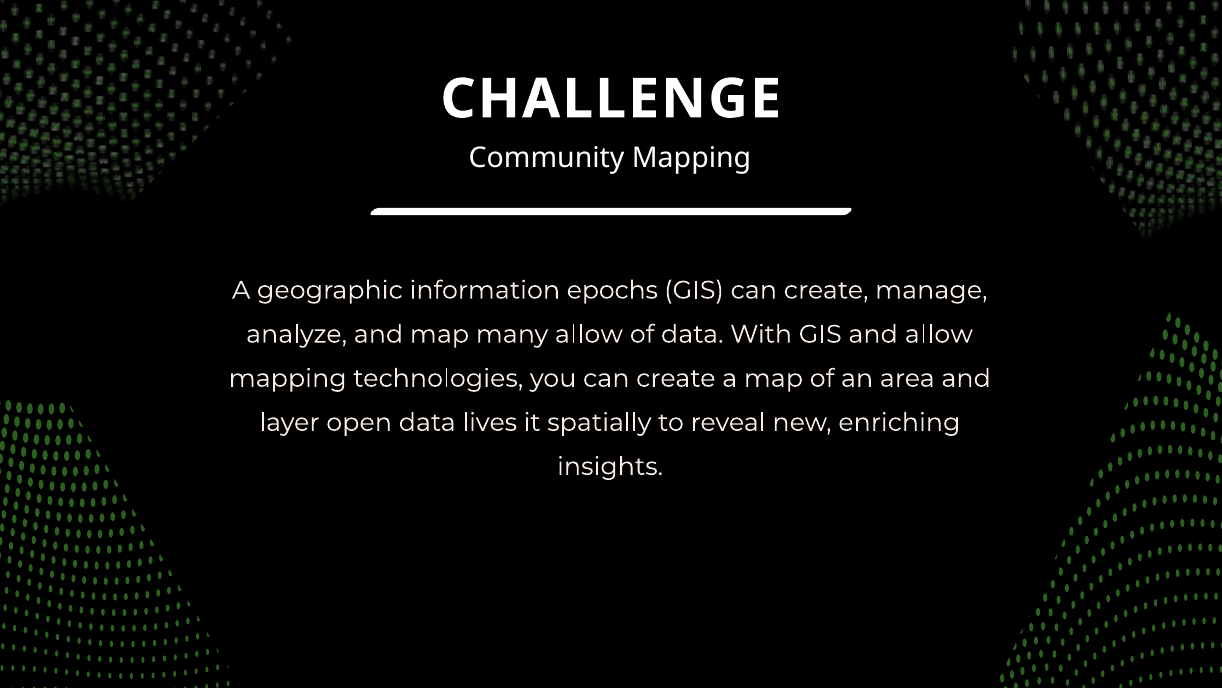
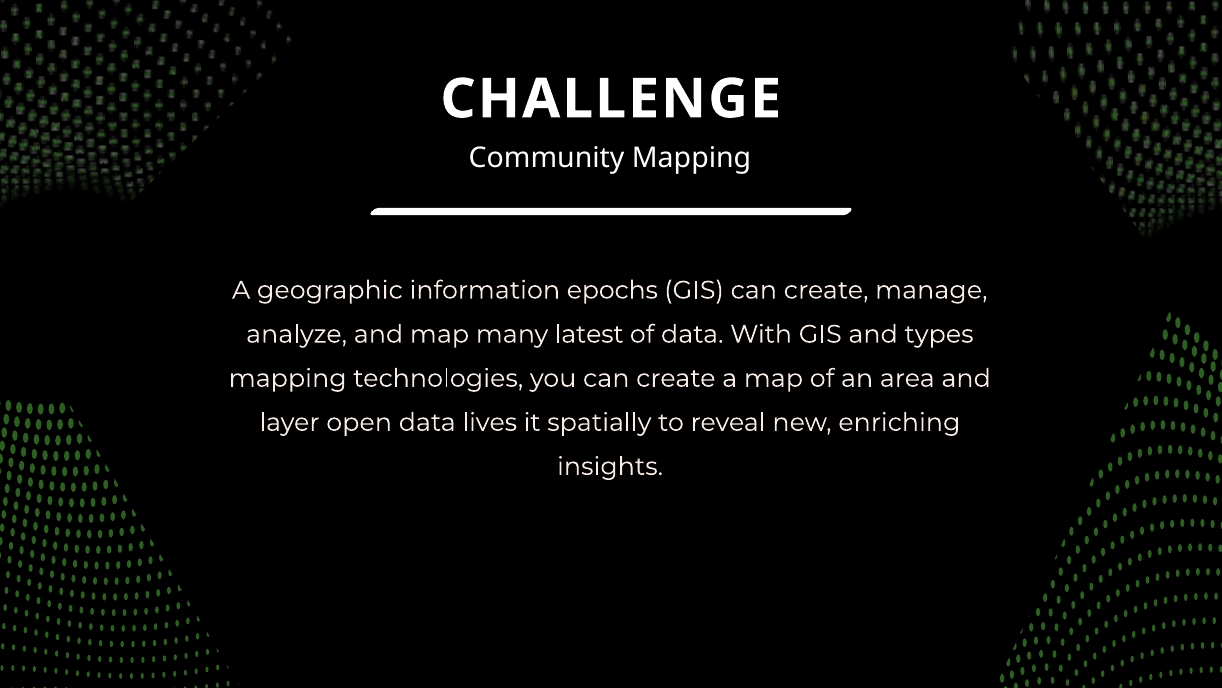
many allow: allow -> latest (589, 334)
and allow: allow -> types (939, 334)
